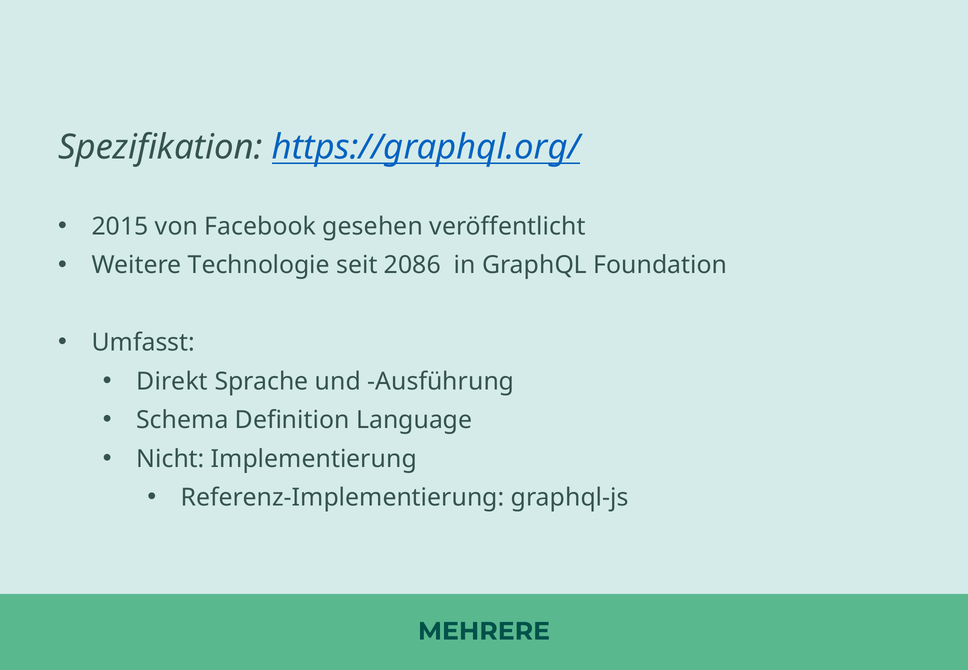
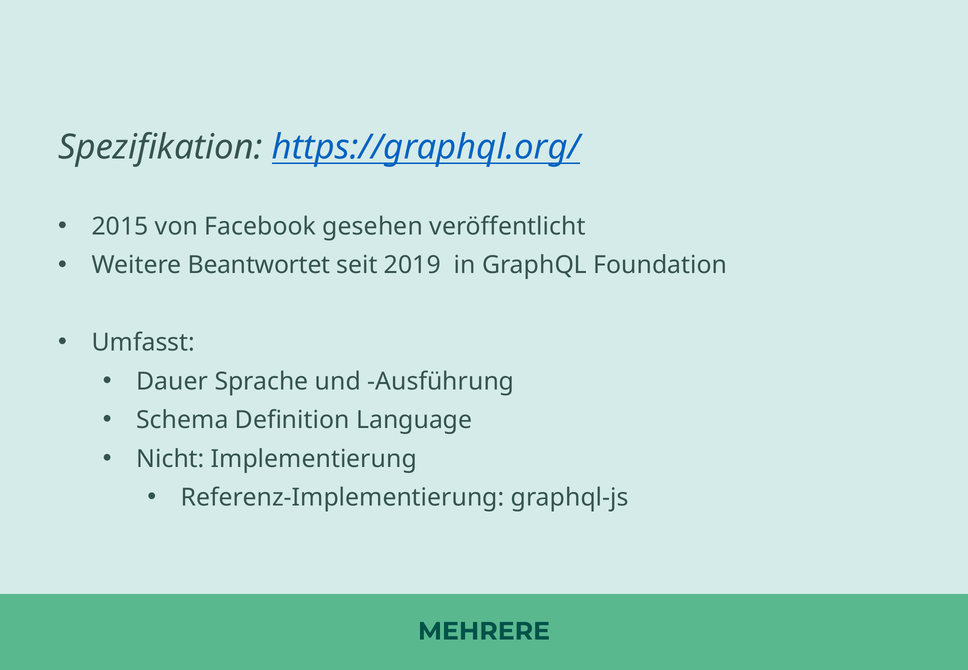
Technologie: Technologie -> Beantwortet (259, 265)
2086: 2086 -> 2019 (412, 265)
Direkt: Direkt -> Dauer (172, 382)
